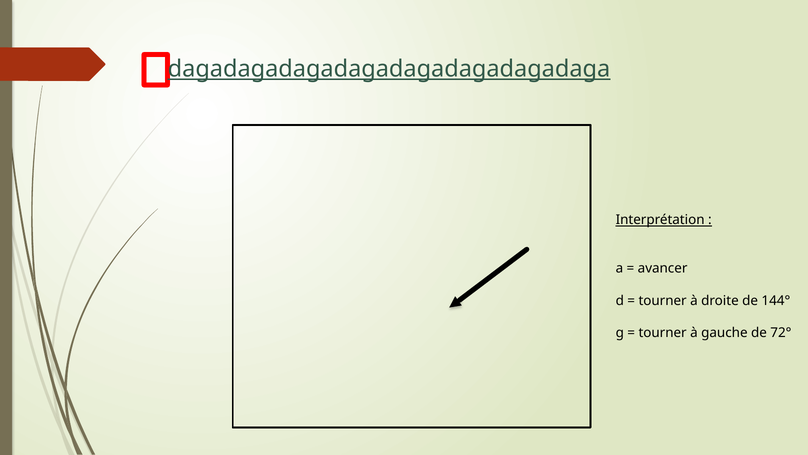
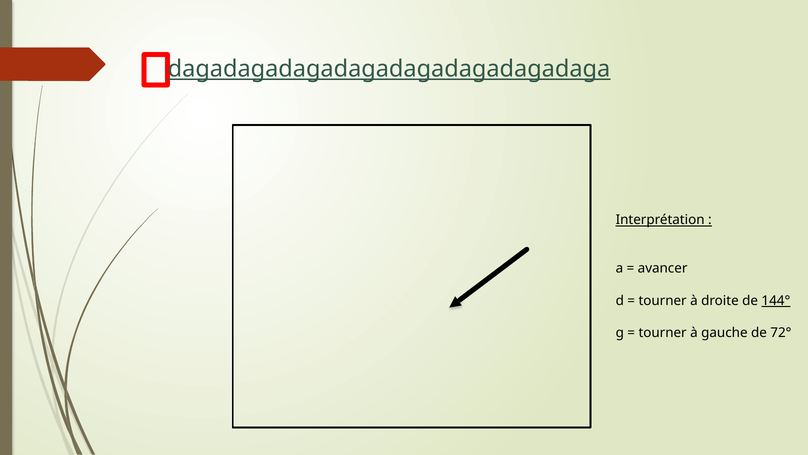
144° underline: none -> present (776, 300)
